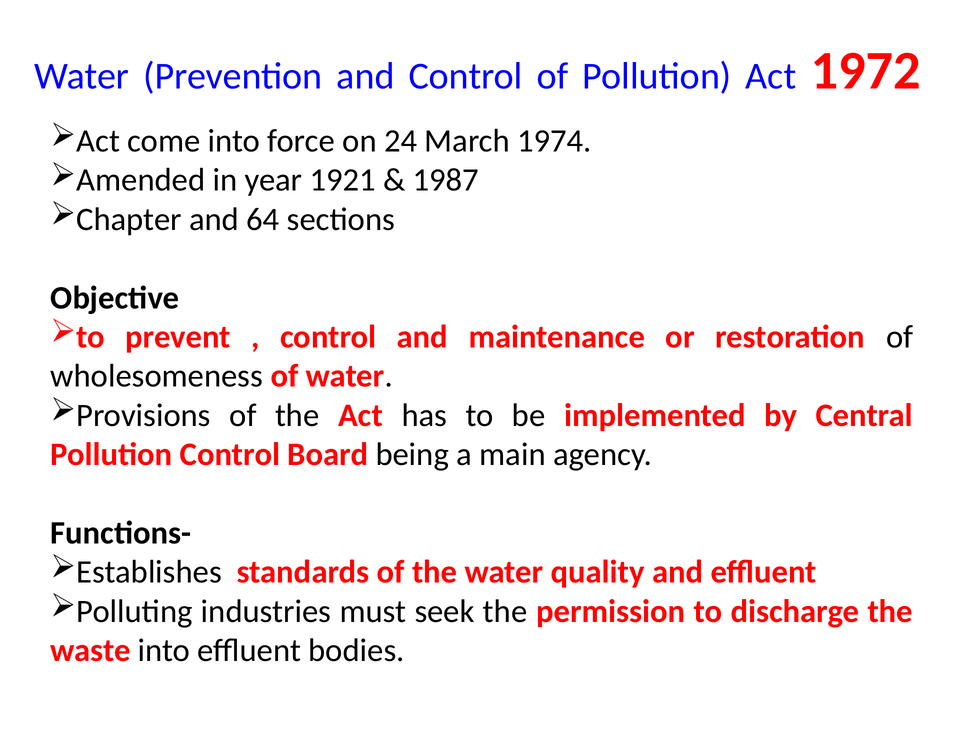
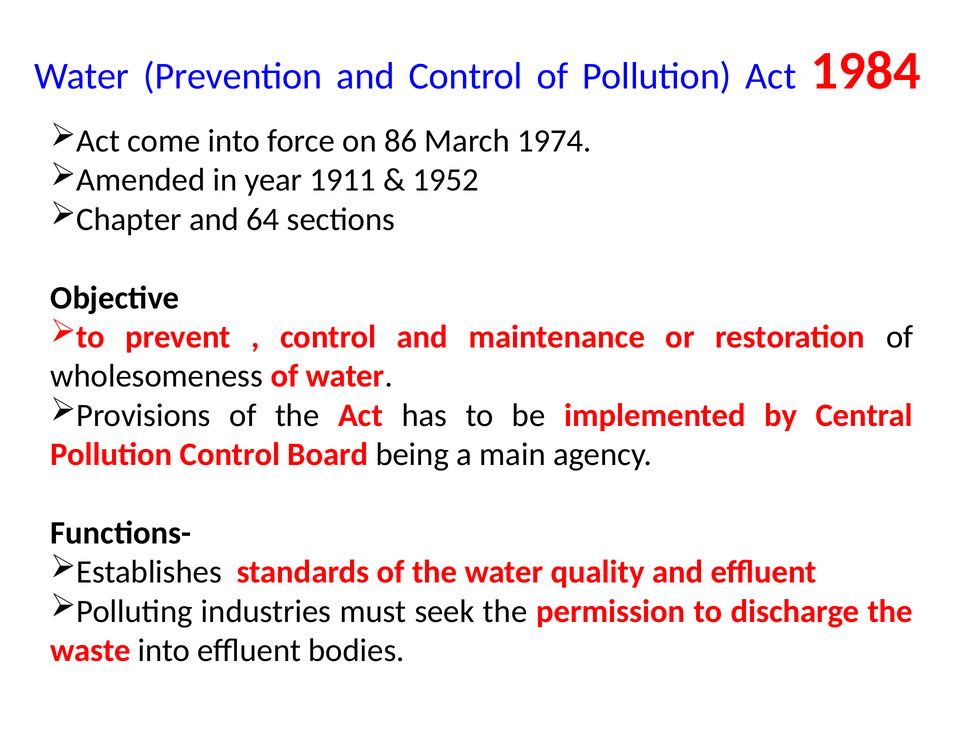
1972: 1972 -> 1984 (866, 71)
24: 24 -> 86 (401, 141)
1921: 1921 -> 1911 (343, 180)
1987: 1987 -> 1952 (446, 180)
